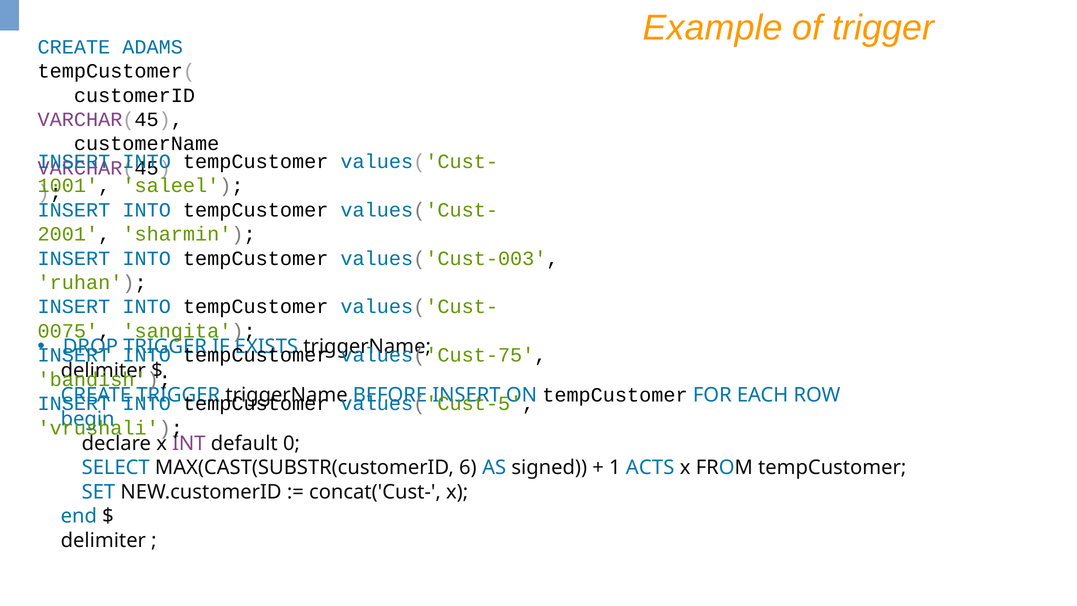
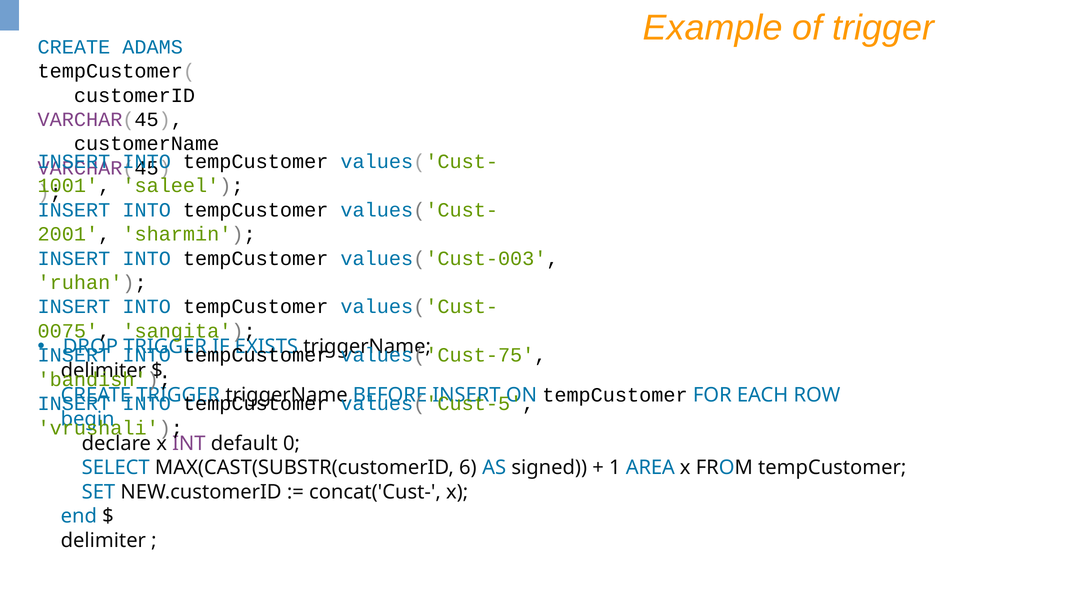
ACTS: ACTS -> AREA (650, 468)
